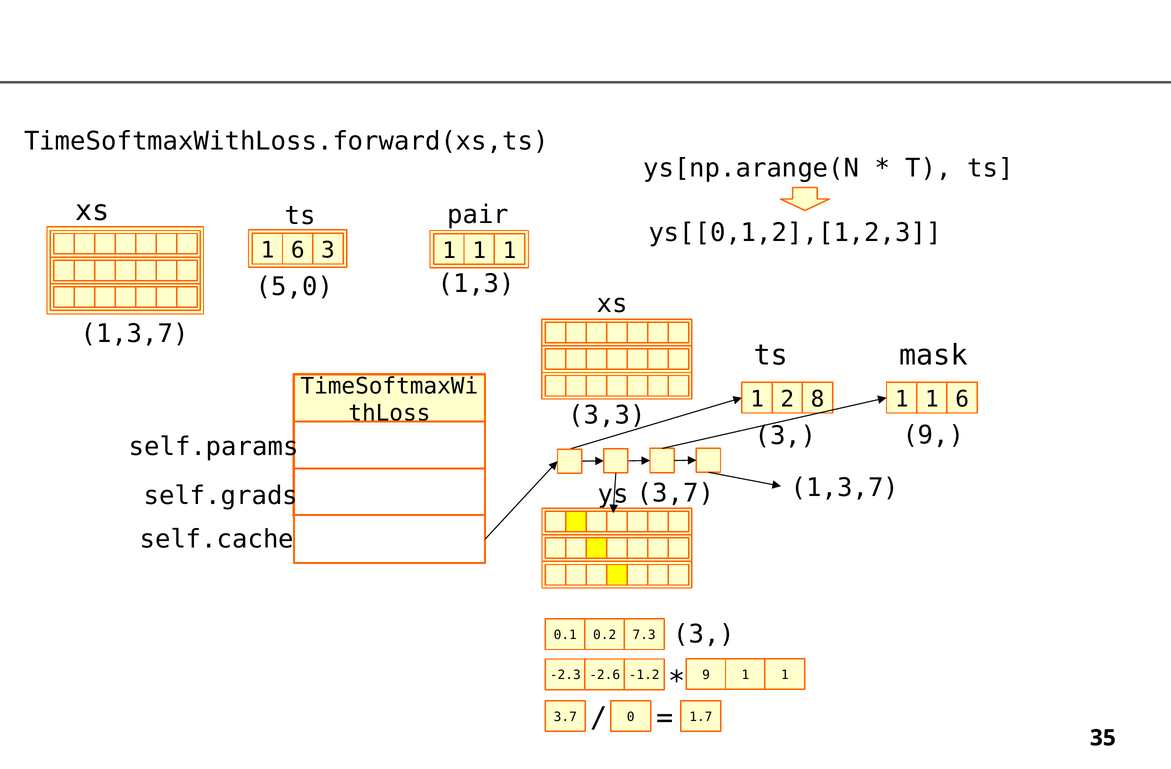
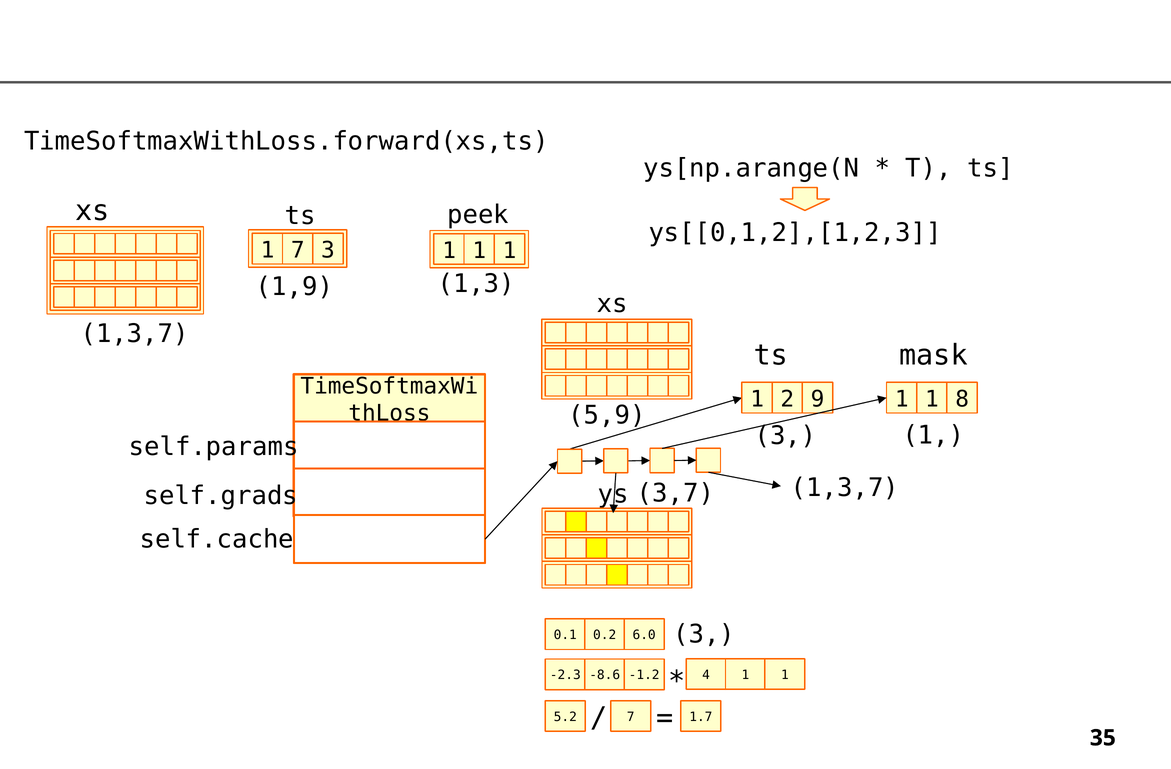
pair: pair -> peek (478, 215)
6: 6 -> 7 (298, 250)
5,0: 5,0 -> 1,9 (294, 287)
8: 8 -> 9 (818, 399)
1 1 6: 6 -> 8 (962, 399)
3,3: 3,3 -> 5,9 (607, 415)
9: 9 -> 1 (933, 435)
7.3: 7.3 -> 6.0 (644, 635)
-2.6: -2.6 -> -8.6 (605, 675)
-1.2 9: 9 -> 4 (706, 675)
3.7: 3.7 -> 5.2 (565, 717)
0: 0 -> 7 (631, 717)
